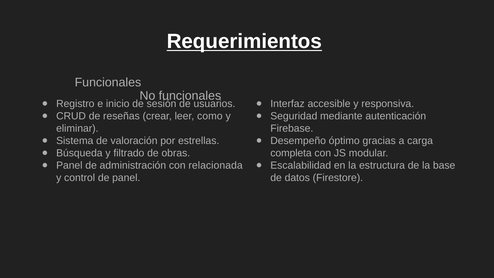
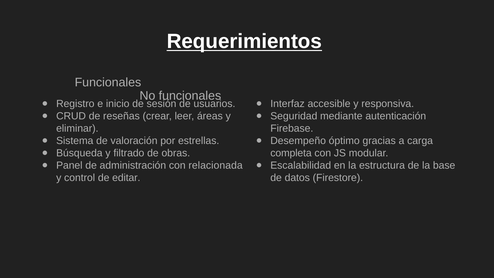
como: como -> áreas (210, 116)
de panel: panel -> editar (126, 178)
